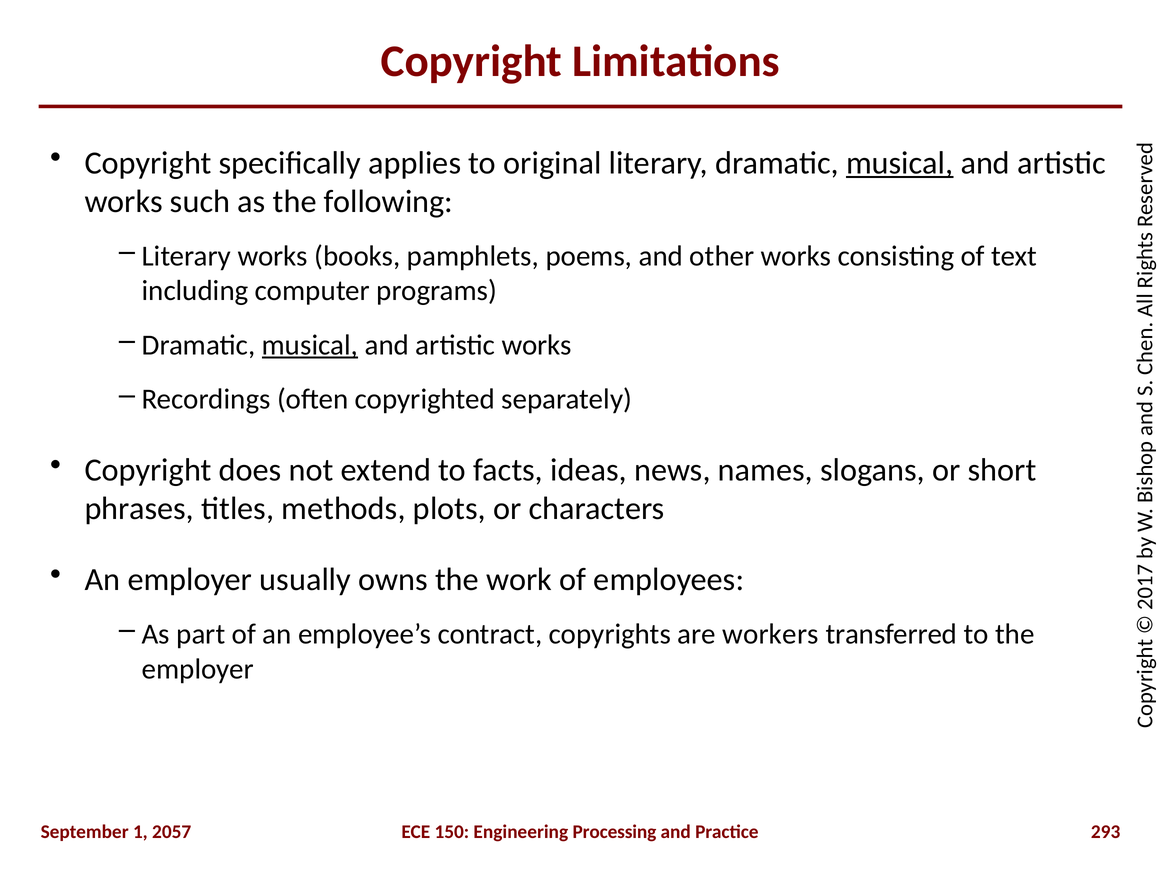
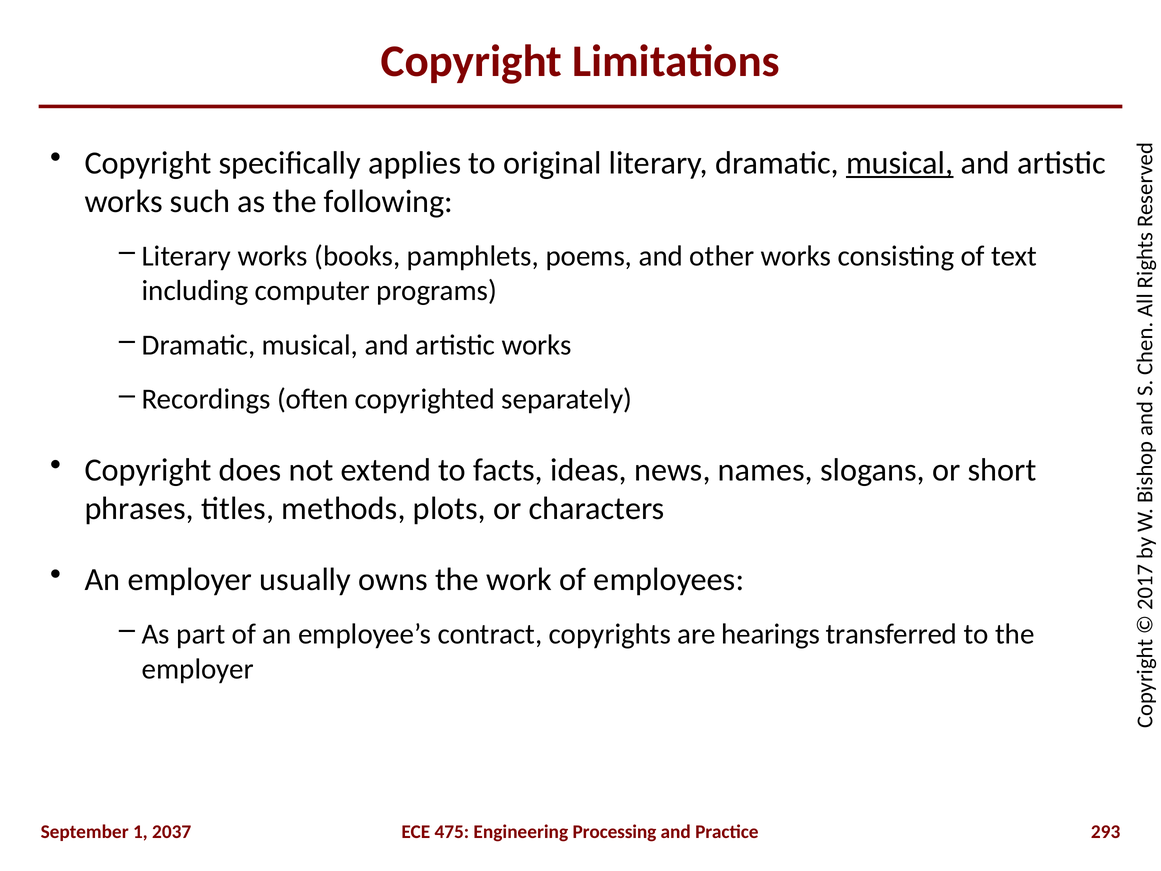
musical underline: present -> none (310, 345)
workers: workers -> hearings (771, 634)
2057: 2057 -> 2037 (172, 831)
150: 150 -> 475 (452, 831)
